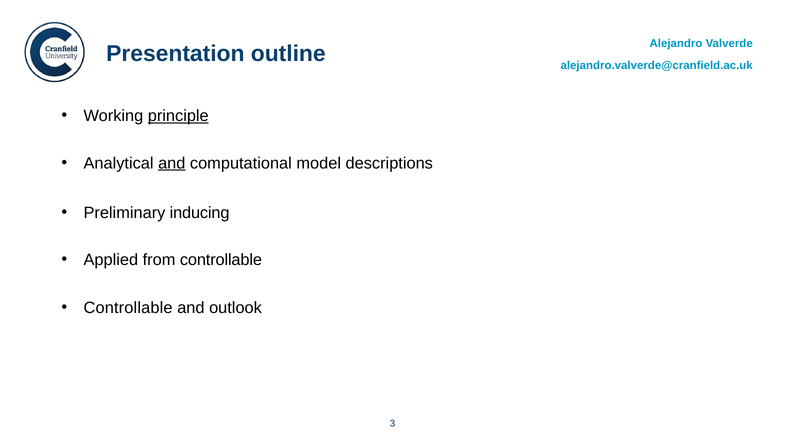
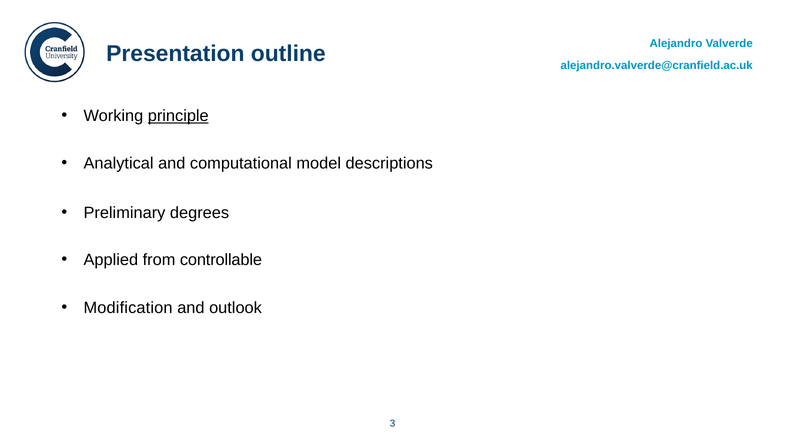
and underline: present -> none (172, 163)
inducing: inducing -> degrees (200, 213)
Controllable: Controllable -> Modification (128, 308)
